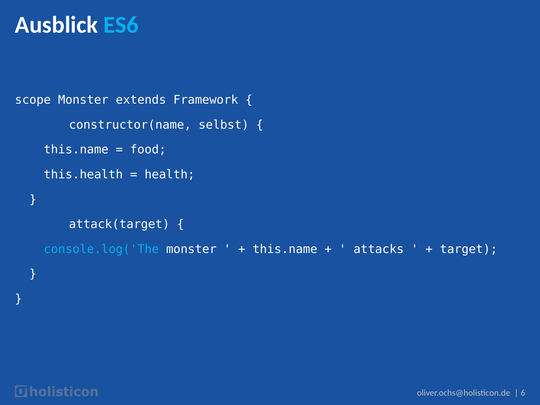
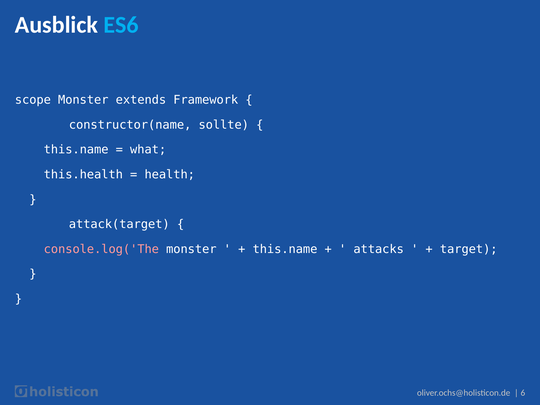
selbst: selbst -> sollte (224, 125)
food: food -> what (148, 150)
console.log('The colour: light blue -> pink (101, 249)
